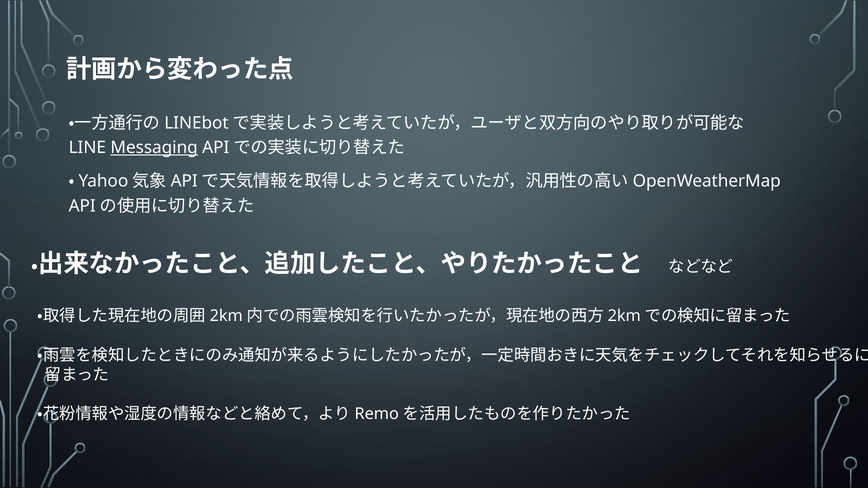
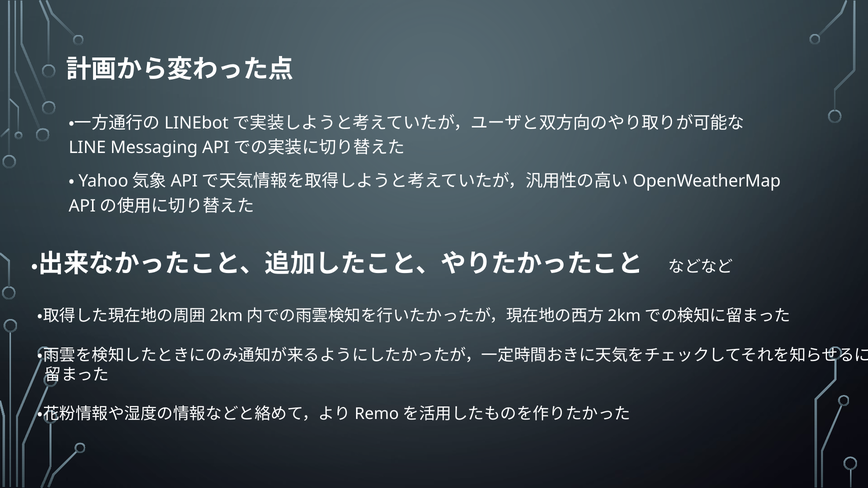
Messaging underline: present -> none (154, 148)
